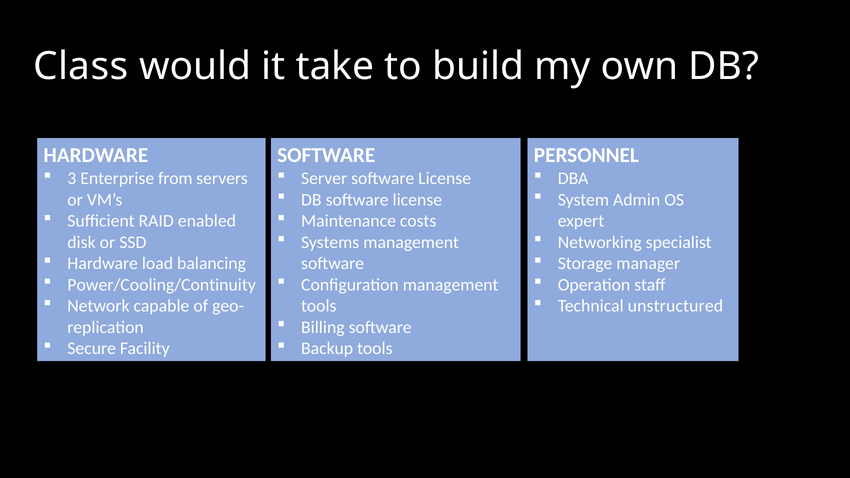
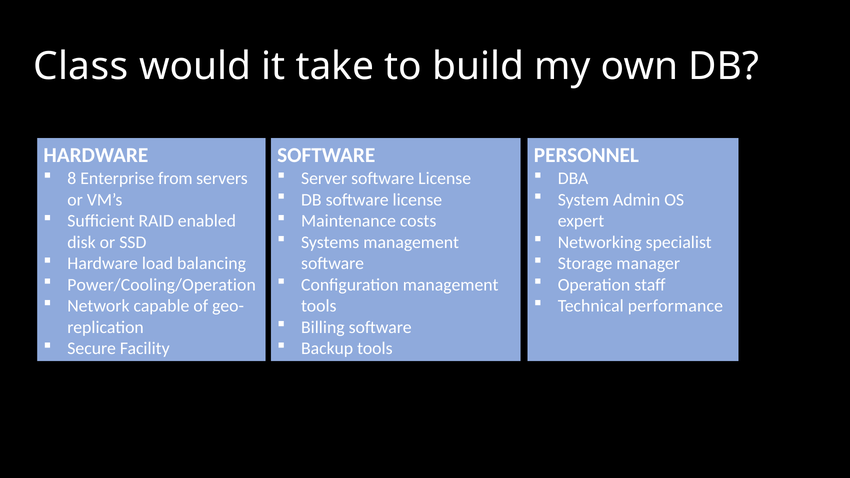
3: 3 -> 8 (72, 179)
Power/Cooling/Continuity: Power/Cooling/Continuity -> Power/Cooling/Operation (162, 285)
unstructured: unstructured -> performance (675, 306)
